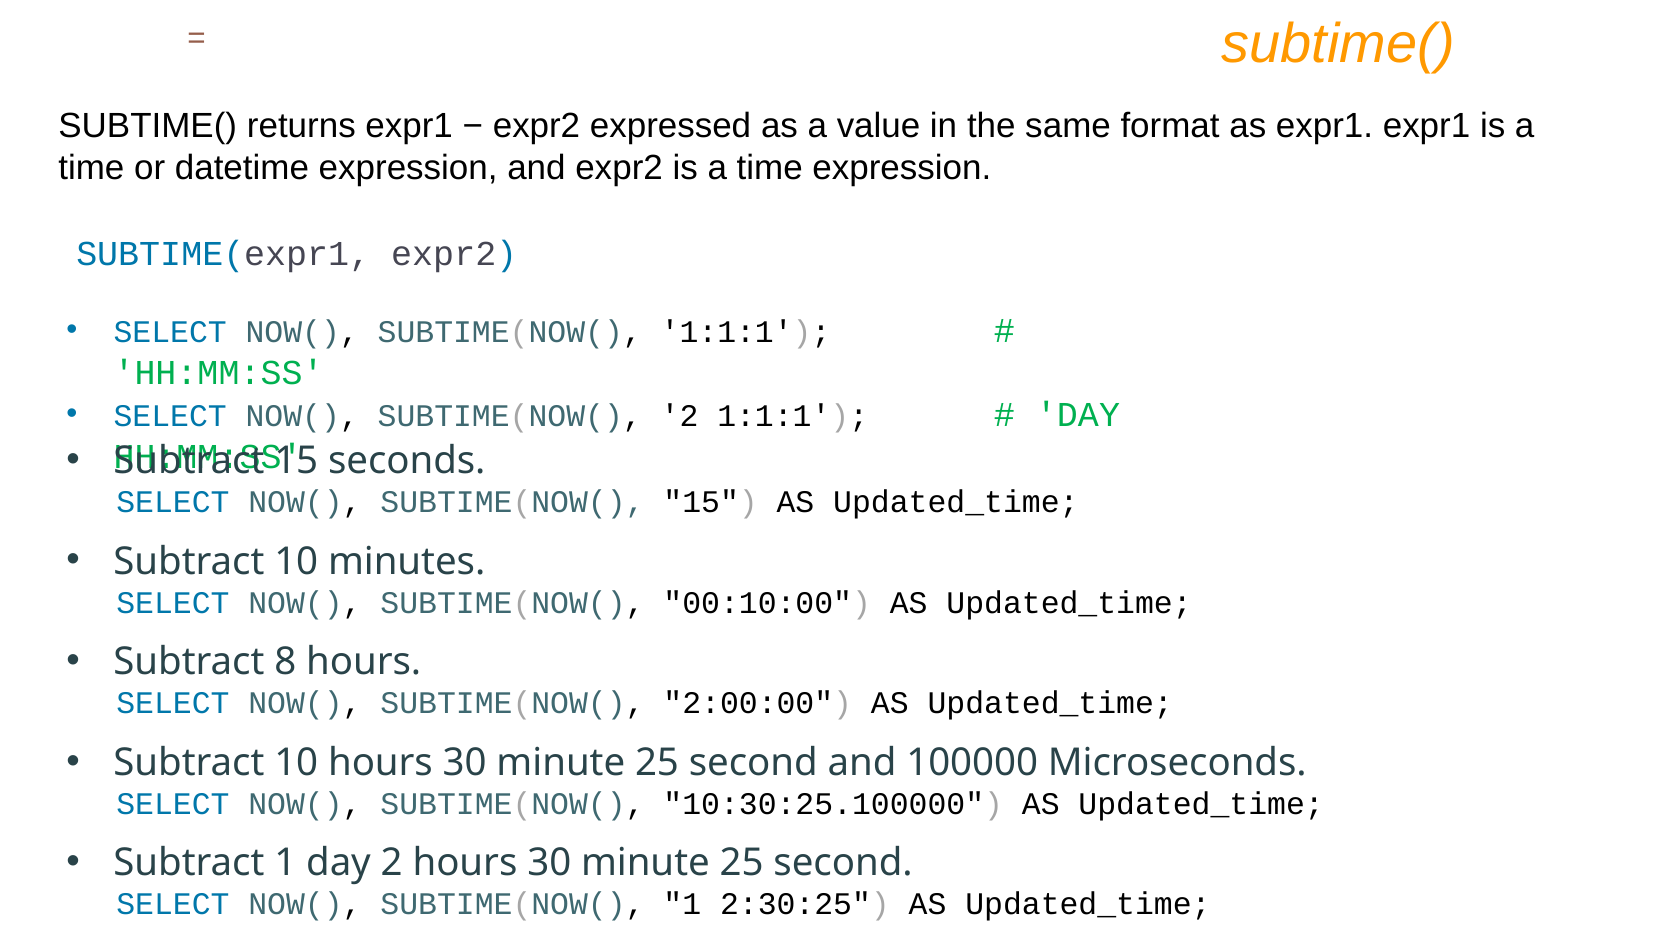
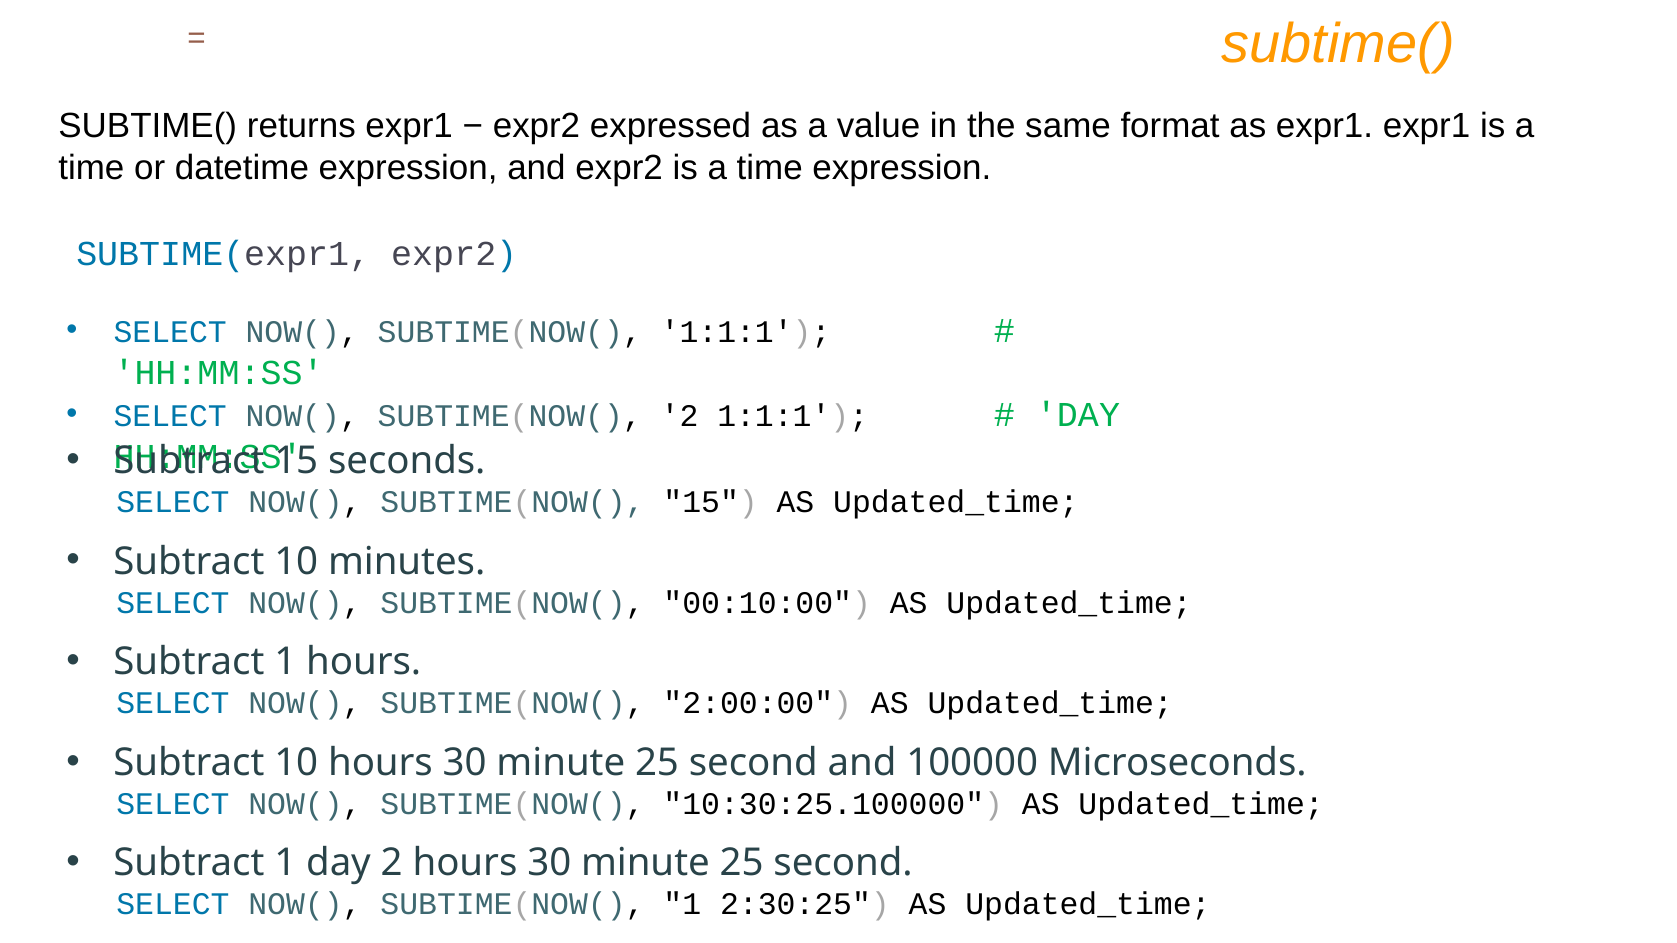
8: 8 -> 1 (285, 662)
